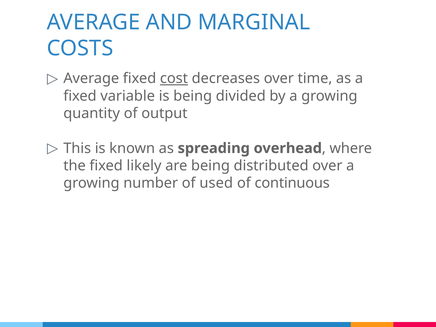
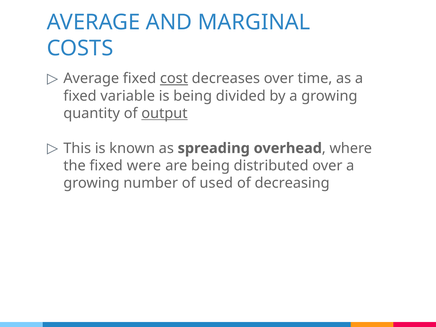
output underline: none -> present (164, 113)
likely: likely -> were (144, 166)
continuous: continuous -> decreasing (292, 183)
